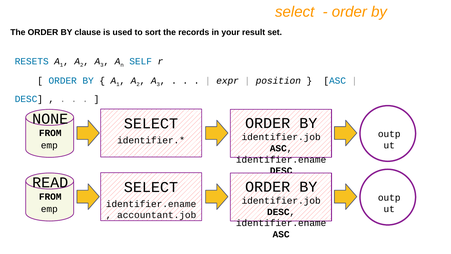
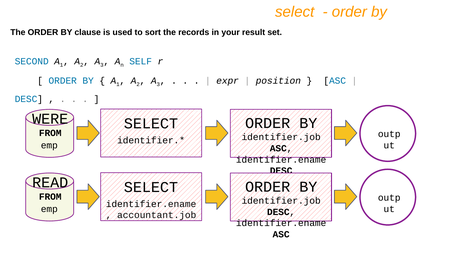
RESETS: RESETS -> SECOND (32, 61)
NONE: NONE -> WERE (50, 119)
